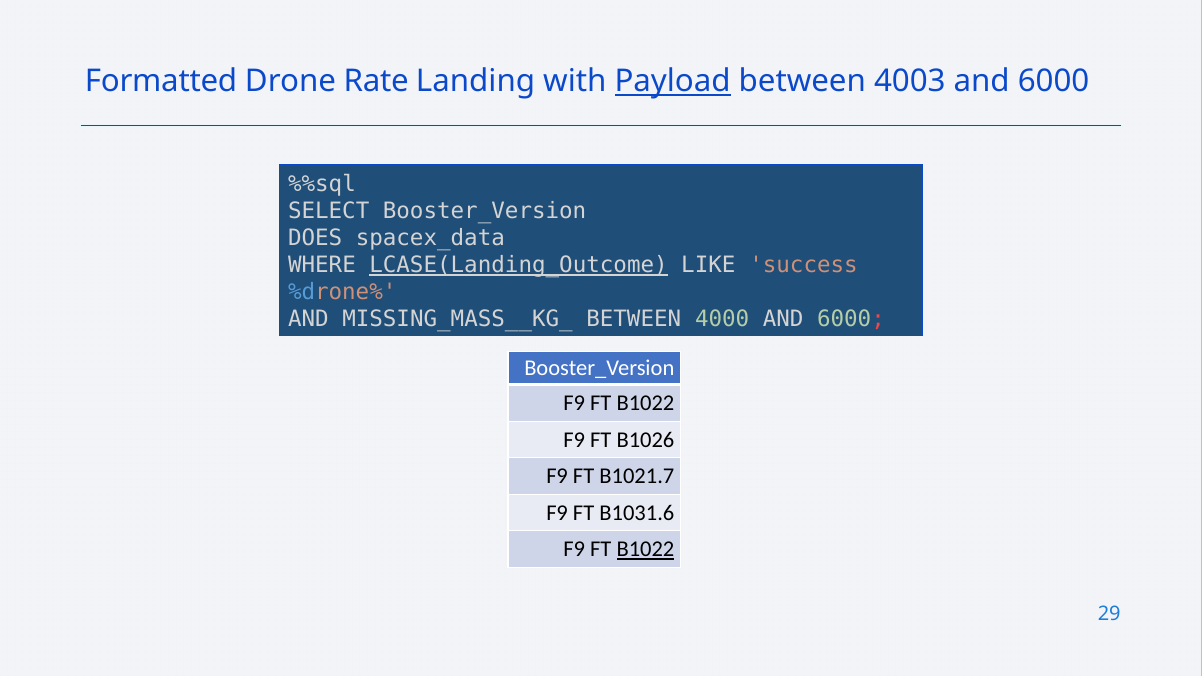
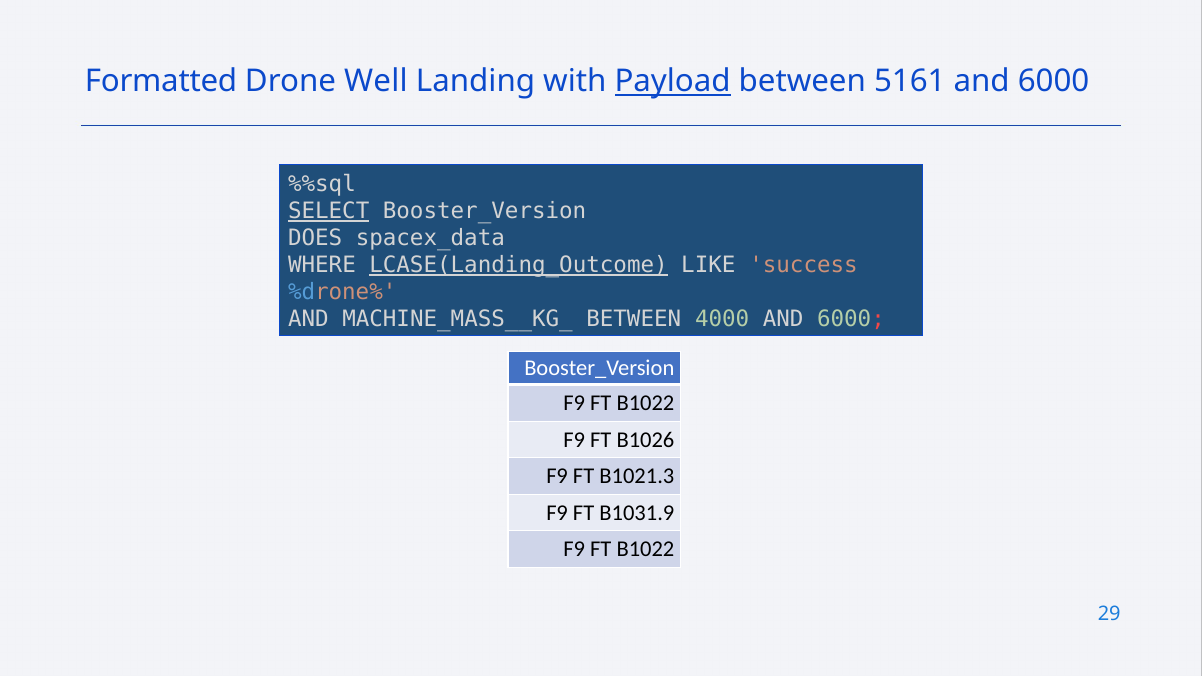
Rate: Rate -> Well (376, 81)
4003: 4003 -> 5161 (910, 81)
SELECT underline: none -> present (329, 211)
MISSING_MASS__KG_: MISSING_MASS__KG_ -> MACHINE_MASS__KG_ (458, 320)
B1021.7: B1021.7 -> B1021.3 (637, 476)
B1031.6: B1031.6 -> B1031.9 (637, 513)
B1022 underline: present -> none (645, 549)
